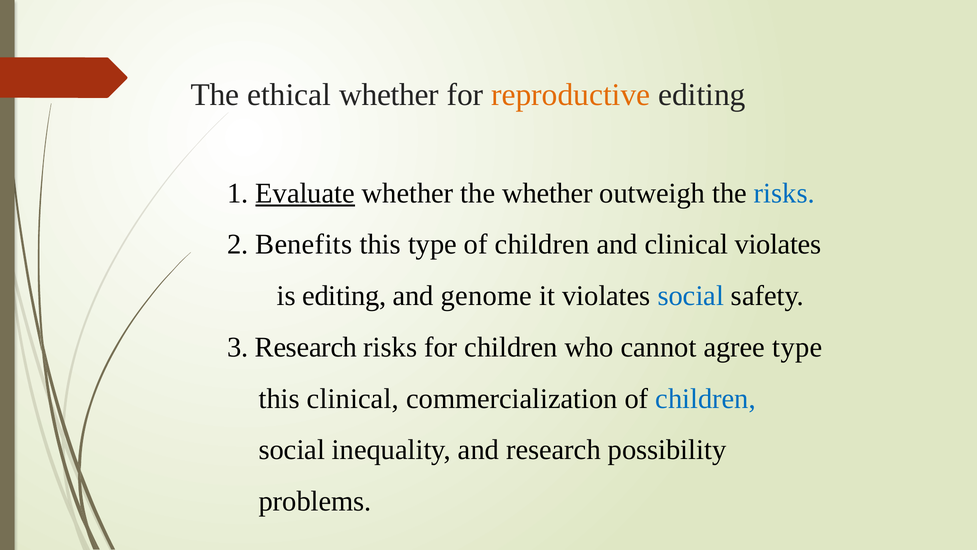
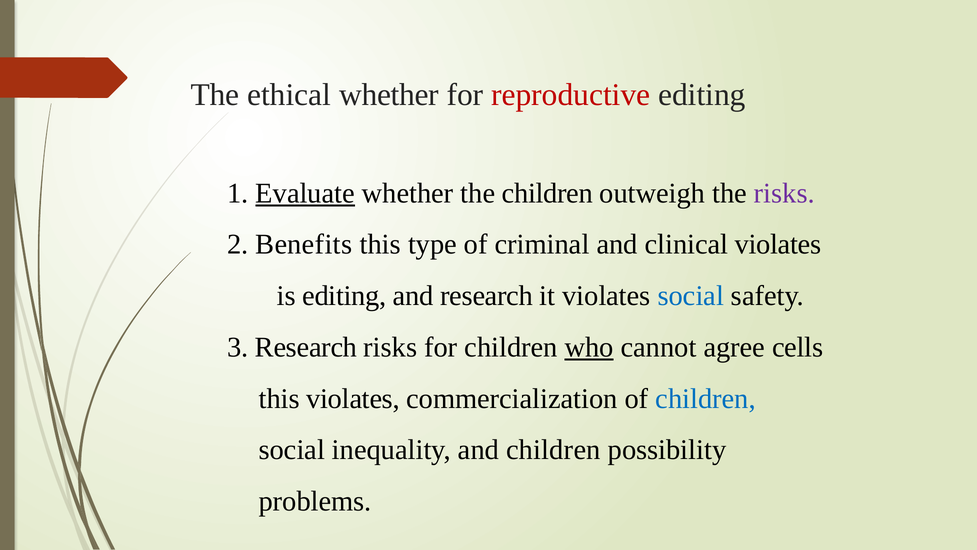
reproductive colour: orange -> red (571, 95)
the whether: whether -> children (547, 193)
risks colour: blue -> purple (784, 193)
type of children: children -> criminal (542, 244)
and genome: genome -> research (487, 296)
who underline: none -> present (589, 347)
agree type: type -> cells (798, 347)
this clinical: clinical -> violates (353, 398)
and research: research -> children (553, 450)
